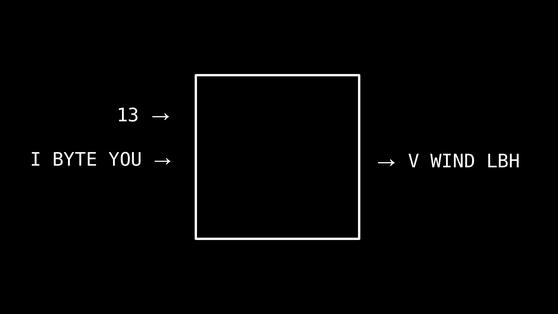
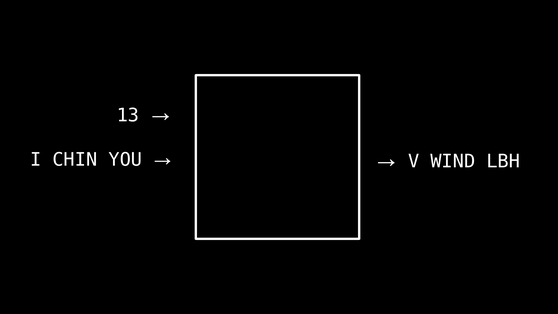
BYTE: BYTE -> CHIN (75, 160)
